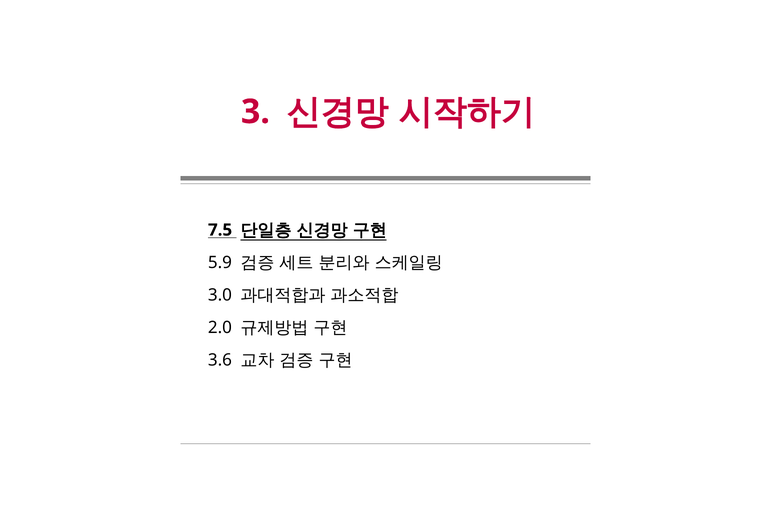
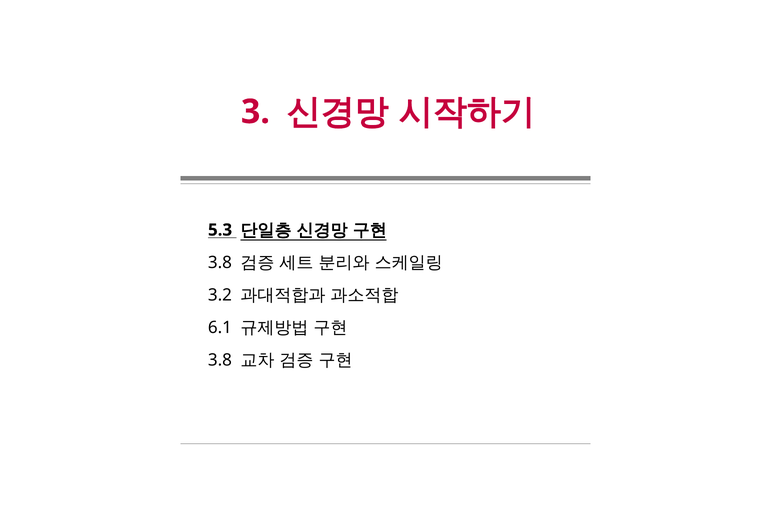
7.5: 7.5 -> 5.3 (220, 230)
5.9: 5.9 -> 3.8 (220, 262)
3.0: 3.0 -> 3.2 (220, 295)
2.0: 2.0 -> 6.1 (220, 327)
3.6: 3.6 -> 3.8 (220, 360)
